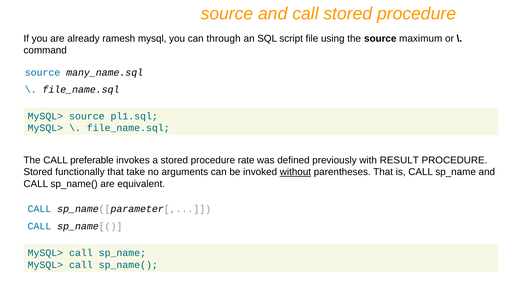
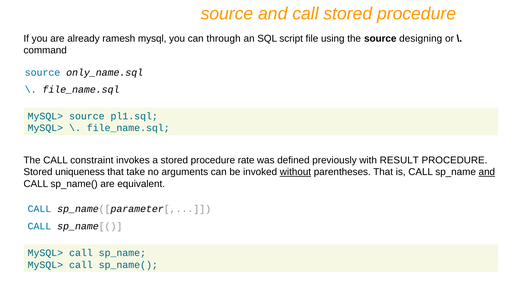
maximum: maximum -> designing (421, 38)
many_name.sql: many_name.sql -> only_name.sql (105, 73)
preferable: preferable -> constraint (92, 160)
functionally: functionally -> uniqueness (80, 172)
and underline: none -> present (487, 172)
